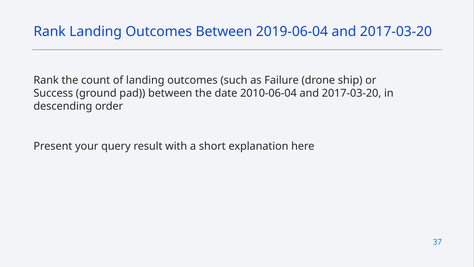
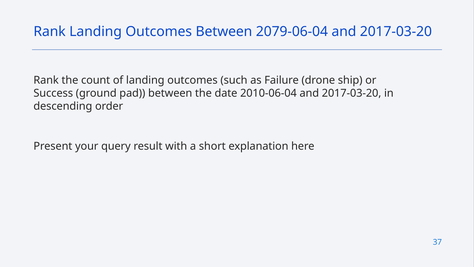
2019-06-04: 2019-06-04 -> 2079-06-04 (292, 32)
